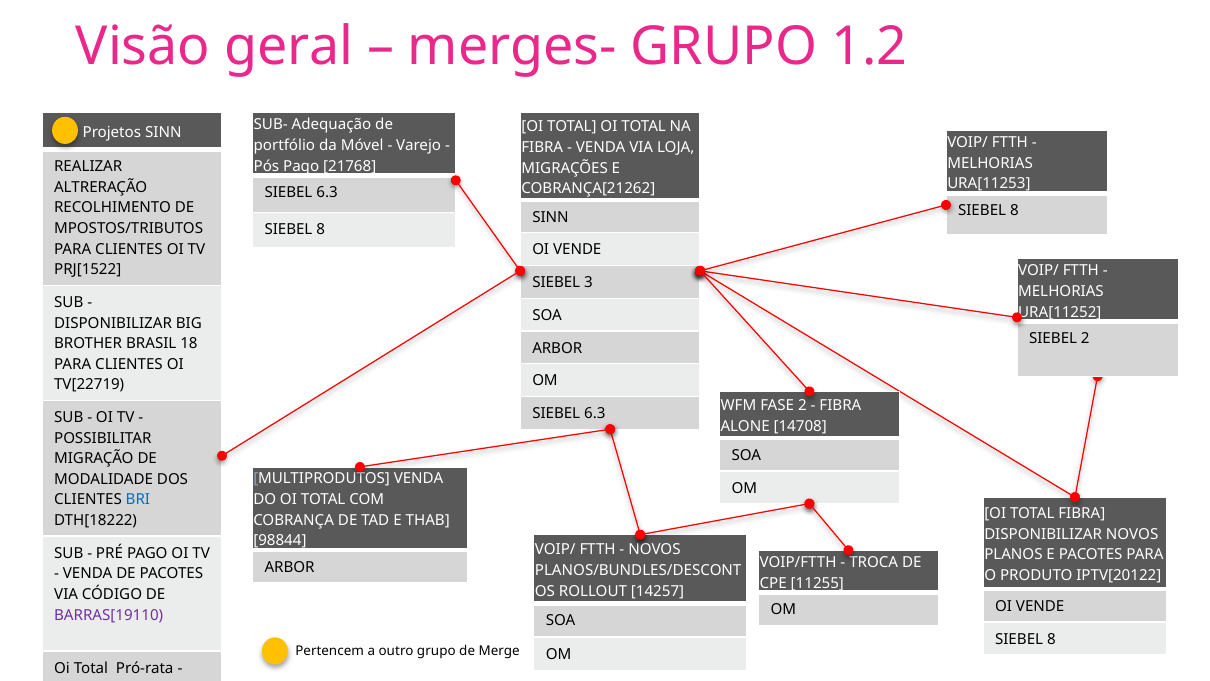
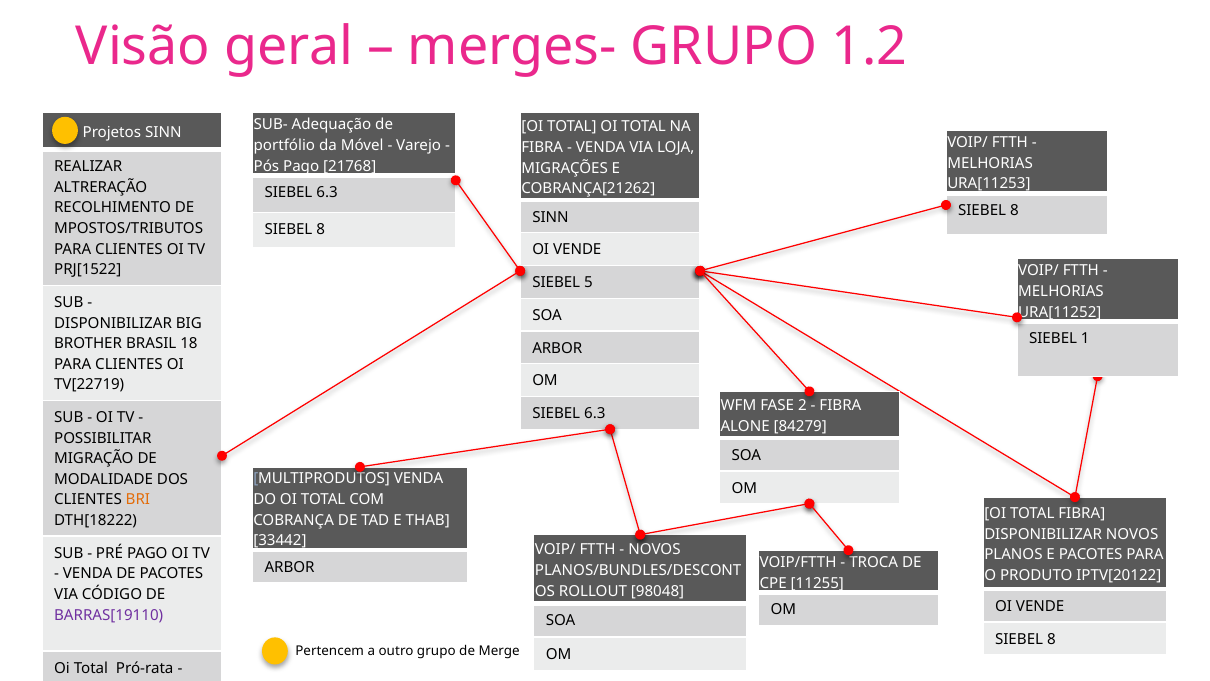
3: 3 -> 5 (588, 283)
SIEBEL 2: 2 -> 1 (1085, 339)
14708: 14708 -> 84279 (800, 426)
BRI colour: blue -> orange (138, 500)
98844: 98844 -> 33442 (280, 540)
14257: 14257 -> 98048 (658, 591)
